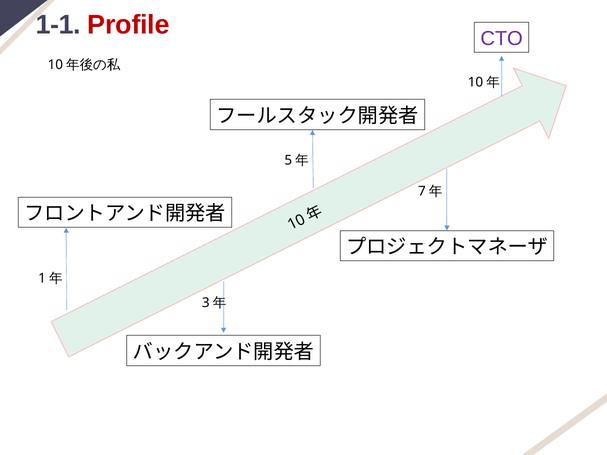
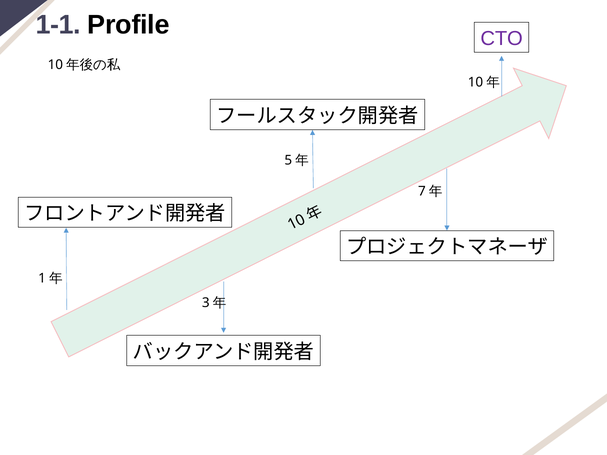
Profile colour: red -> black (129, 25)
